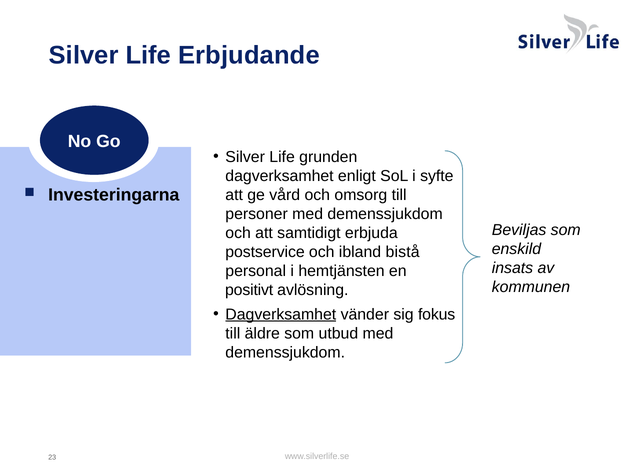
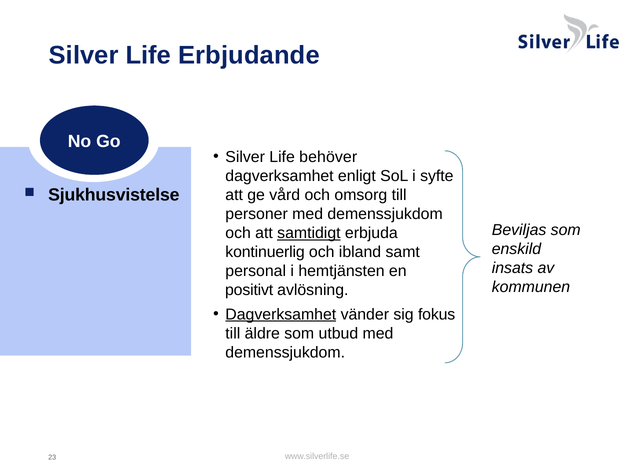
grunden: grunden -> behöver (328, 157)
Investeringarna: Investeringarna -> Sjukhusvistelse (114, 195)
samtidigt underline: none -> present (309, 233)
postservice: postservice -> kontinuerlig (265, 252)
bistå: bistå -> samt (403, 252)
